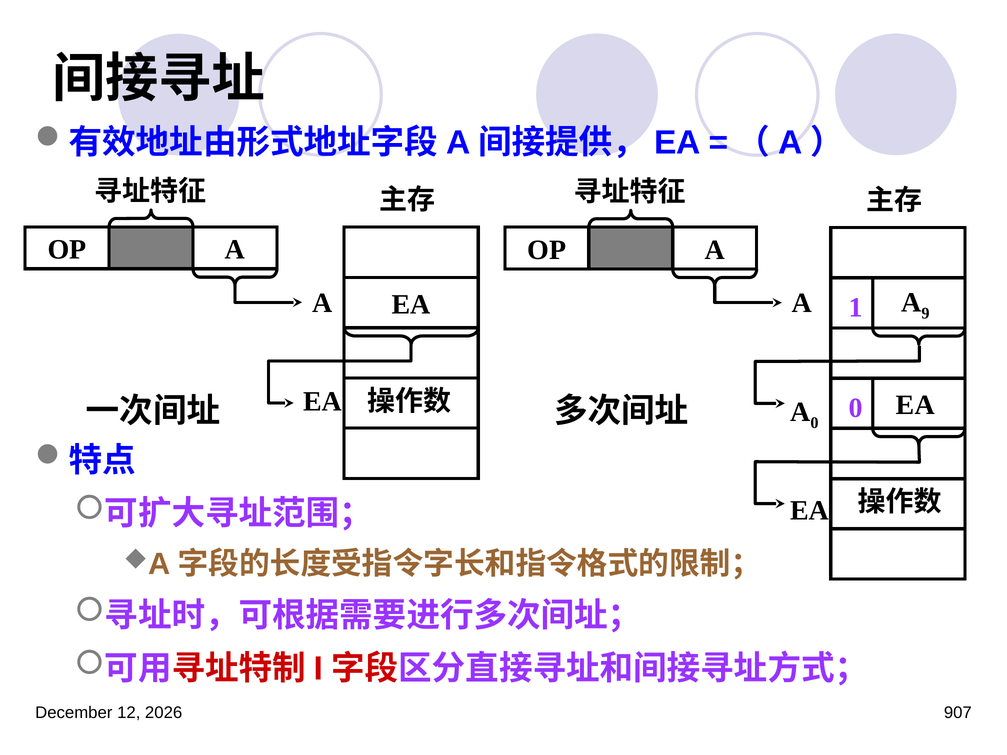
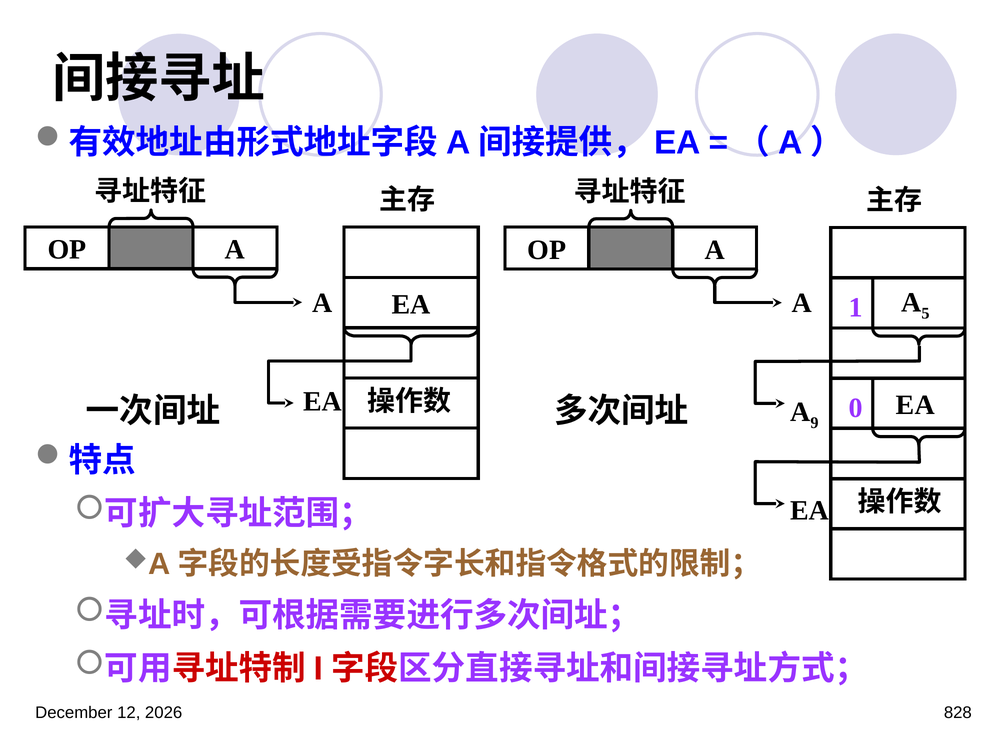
9: 9 -> 5 (925, 314)
A 0: 0 -> 9 (815, 423)
907: 907 -> 828 (958, 713)
